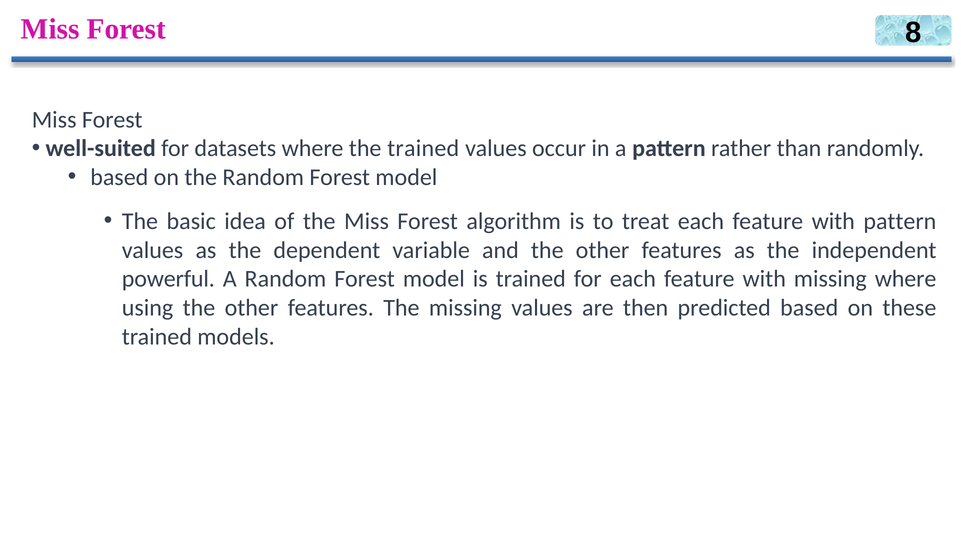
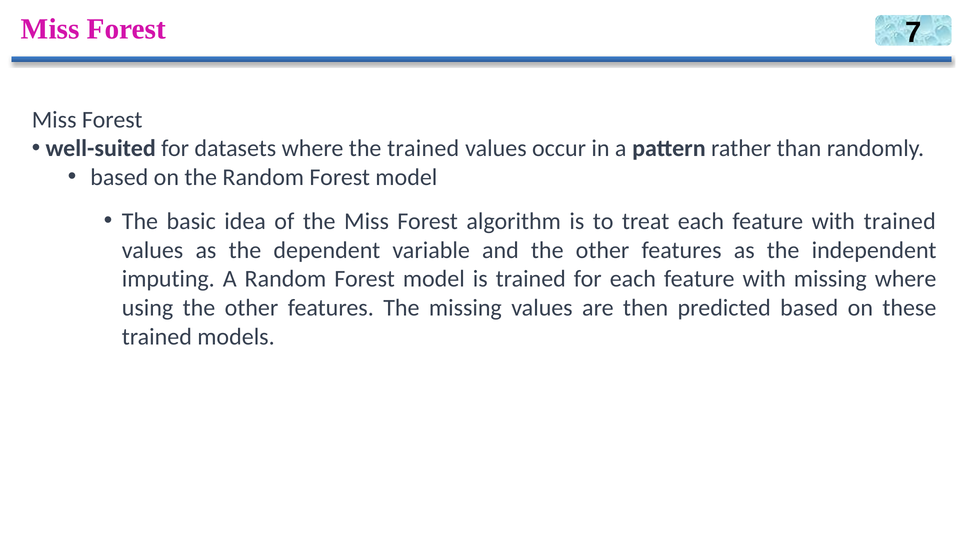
8: 8 -> 7 (913, 32)
with pattern: pattern -> trained (900, 221)
powerful: powerful -> imputing (168, 279)
